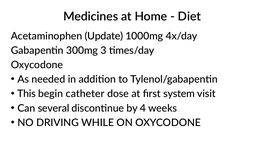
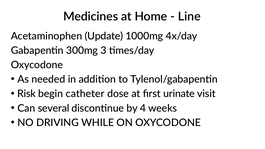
Diet: Diet -> Line (189, 16)
This: This -> Risk (27, 94)
system: system -> urinate (179, 94)
